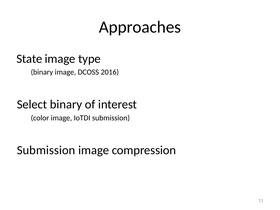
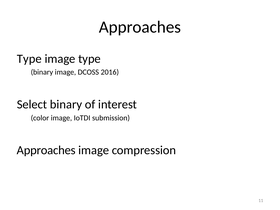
State: State -> Type (29, 59)
Submission: Submission -> Approaches (46, 150)
